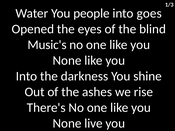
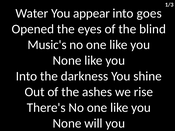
people: people -> appear (91, 13)
live: live -> will (93, 124)
